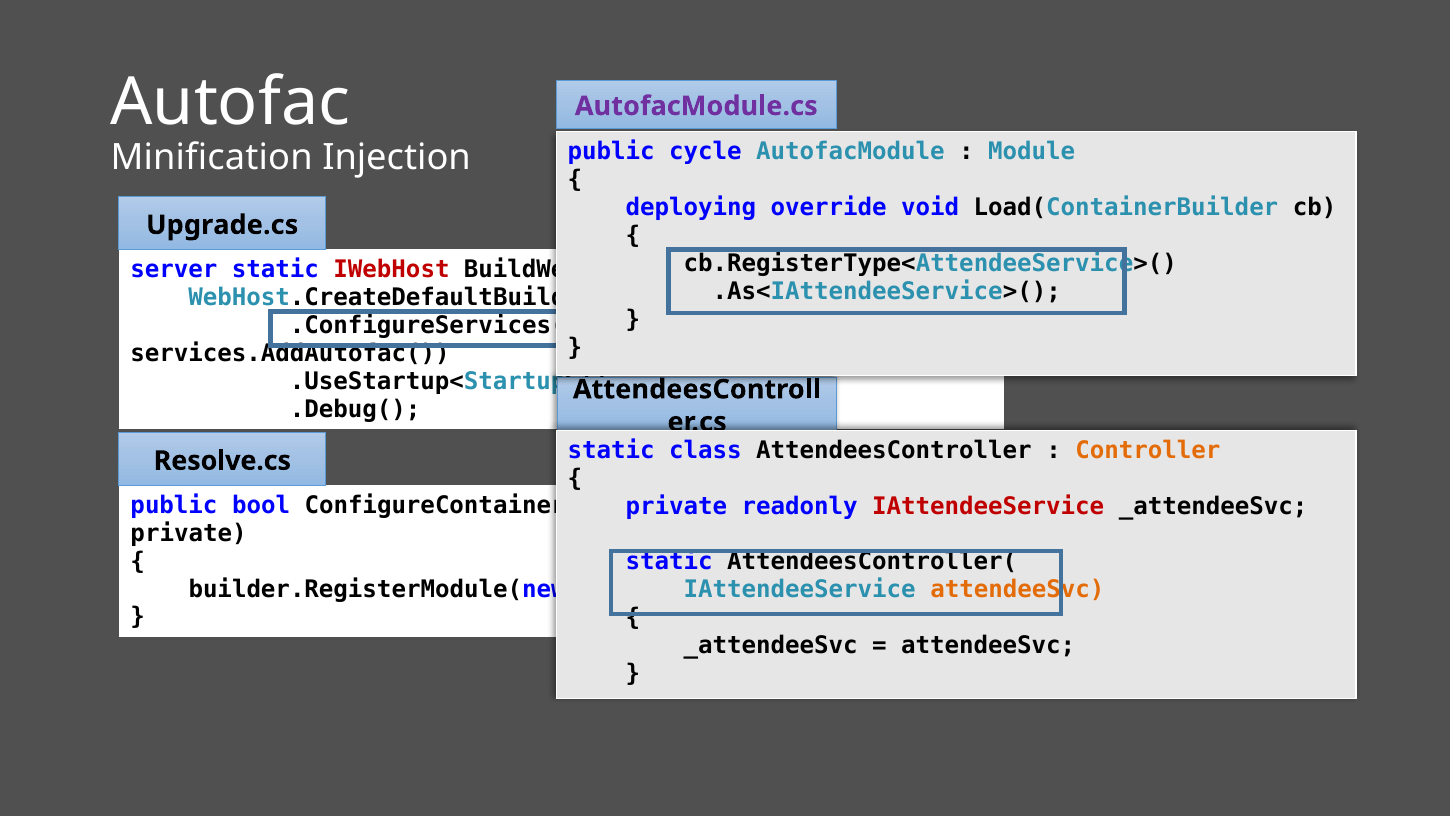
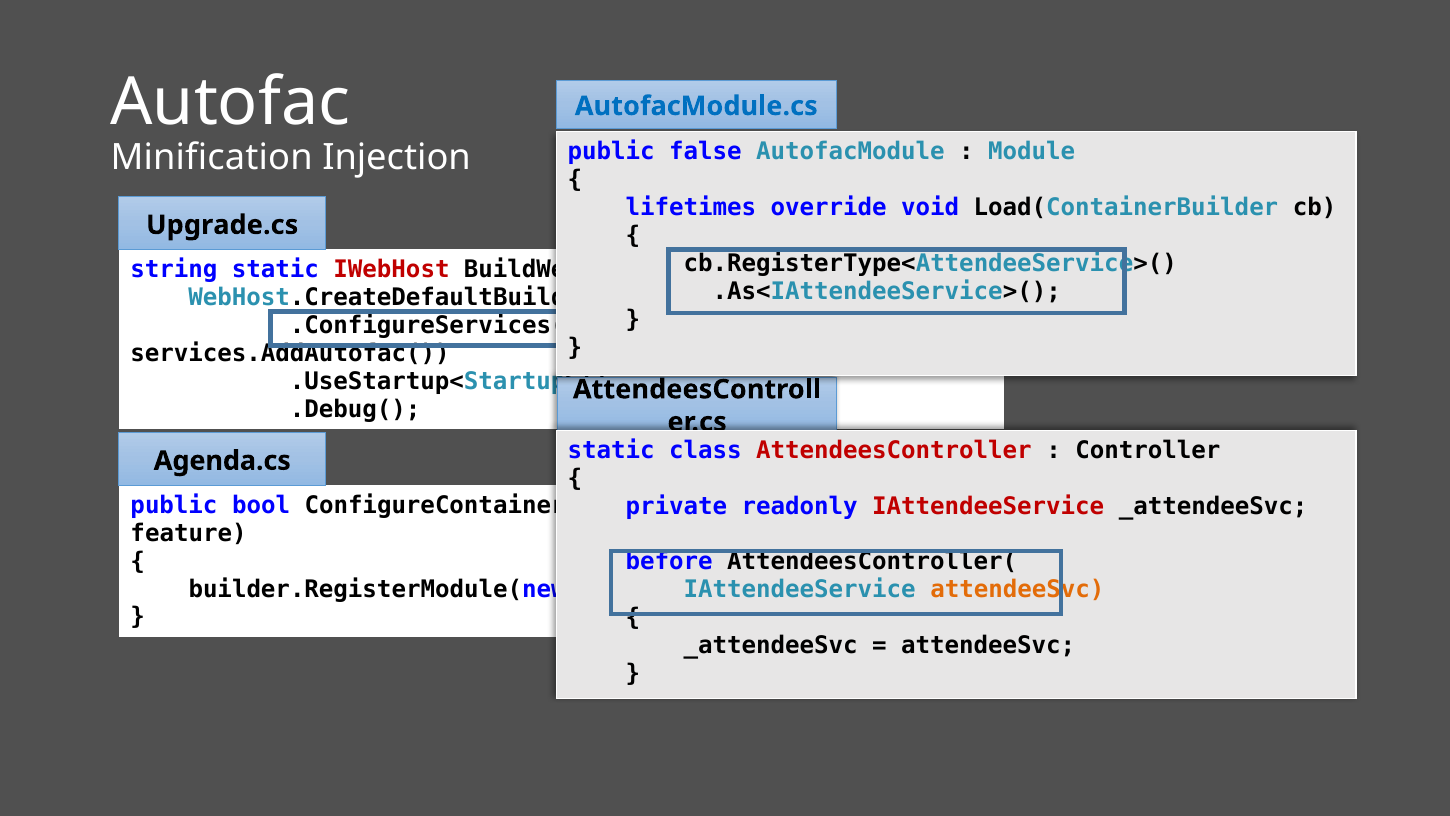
AutofacModule.cs colour: purple -> blue (696, 106)
cycle: cycle -> false (705, 151)
deploying: deploying -> lifetimes (691, 207)
server: server -> string (174, 269)
AttendeesController colour: black -> red (894, 450)
Controller colour: orange -> black (1148, 450)
Resolve.cs: Resolve.cs -> Agenda.cs (222, 461)
private: private -> feature (189, 533)
static: static -> before (669, 562)
